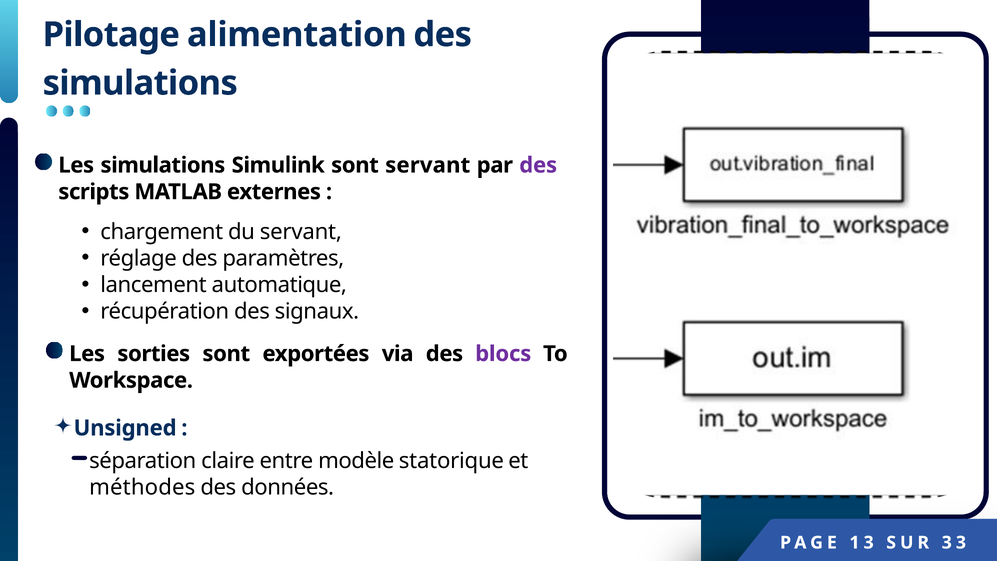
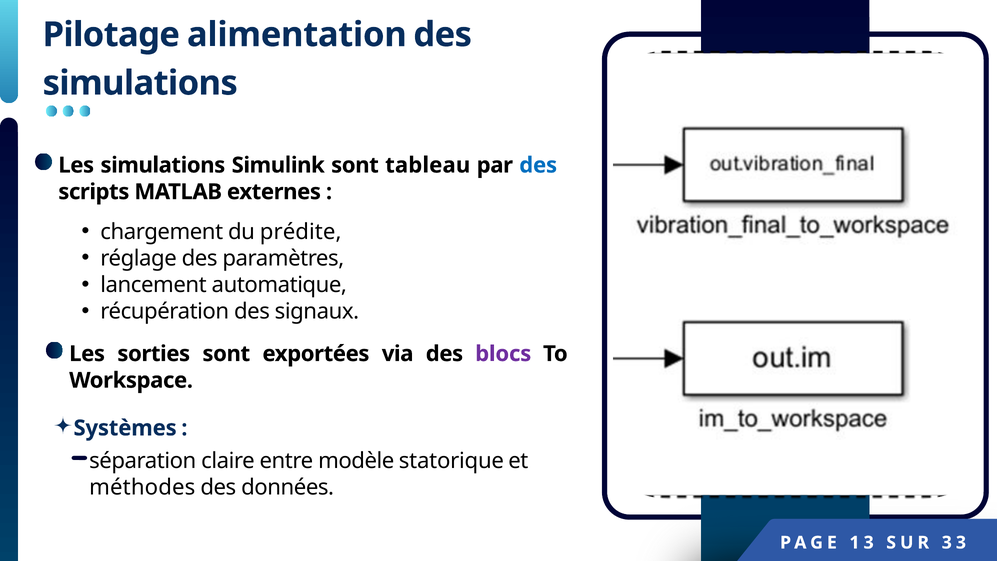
sont servant: servant -> tableau (428, 165)
des colour: purple -> blue (538, 165)
du servant: servant -> prédite (301, 232)
Unsigned: Unsigned -> Systèmes (125, 428)
